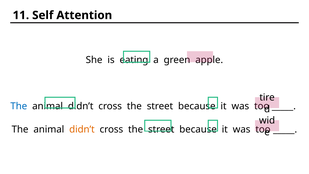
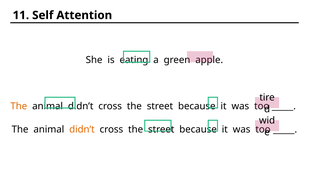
The colour: blue -> orange (19, 106)
